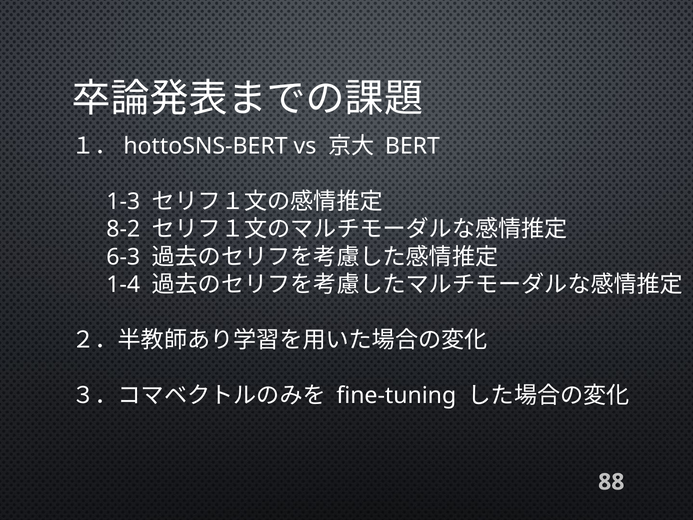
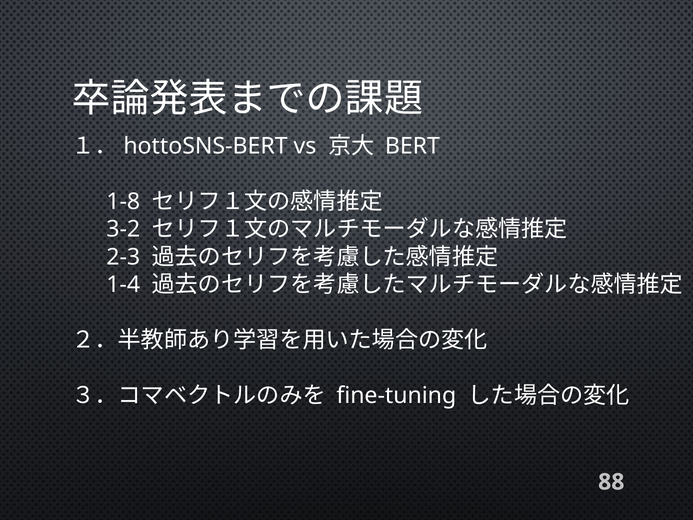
1-3: 1-3 -> 1-8 (123, 201)
8-2: 8-2 -> 3-2 (123, 229)
6-3: 6-3 -> 2-3 (123, 257)
